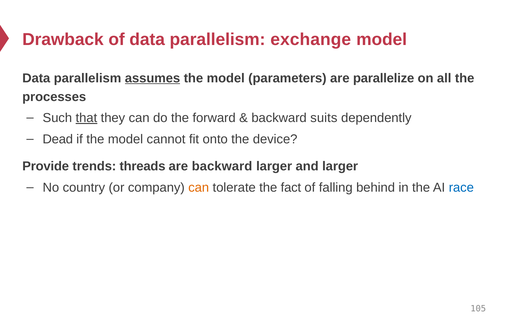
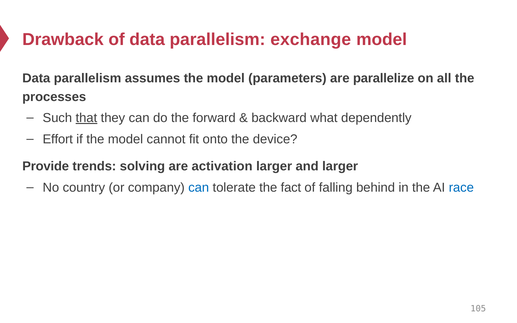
assumes underline: present -> none (153, 78)
suits: suits -> what (324, 118)
Dead: Dead -> Effort (58, 139)
threads: threads -> solving (142, 166)
are backward: backward -> activation (222, 166)
can colour: orange -> blue (199, 188)
